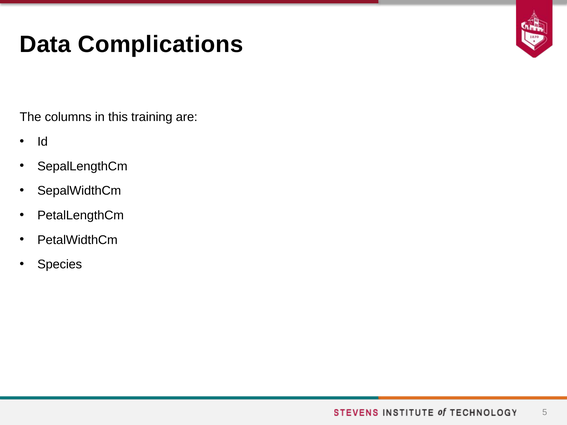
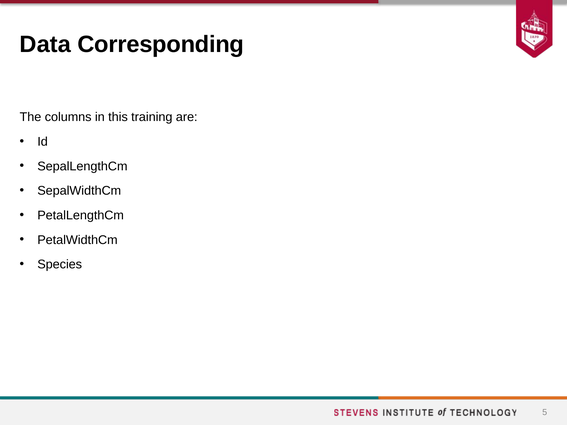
Complications: Complications -> Corresponding (161, 45)
